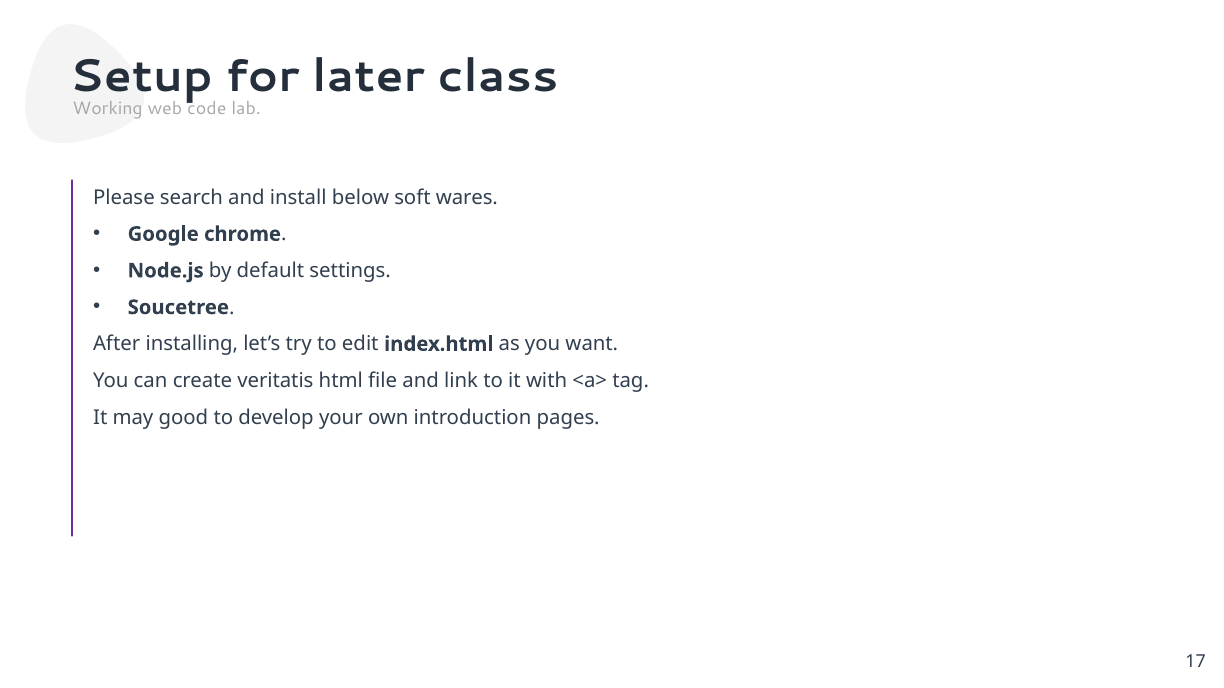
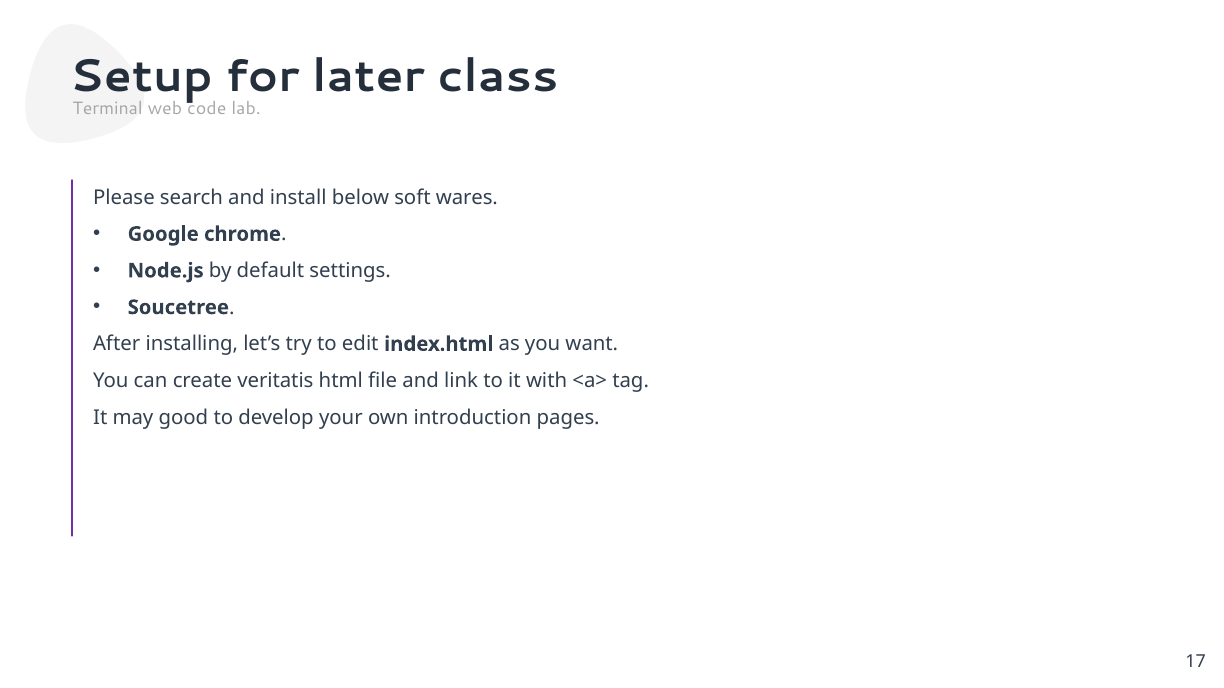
Working: Working -> Terminal (108, 109)
